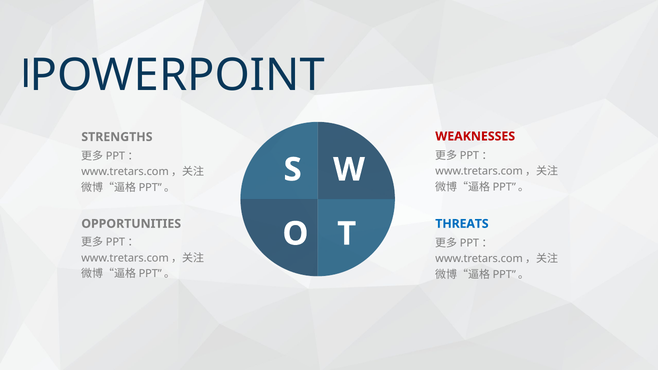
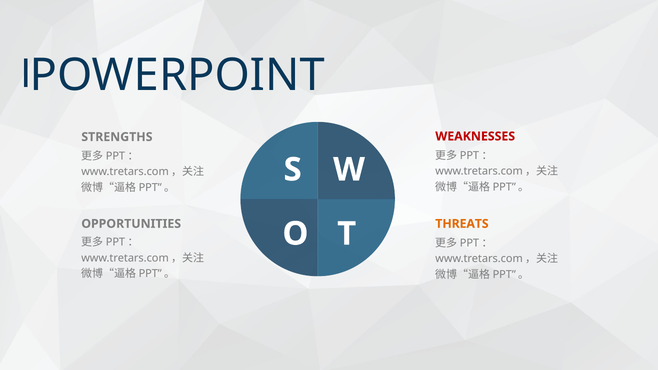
THREATS colour: blue -> orange (462, 224)
